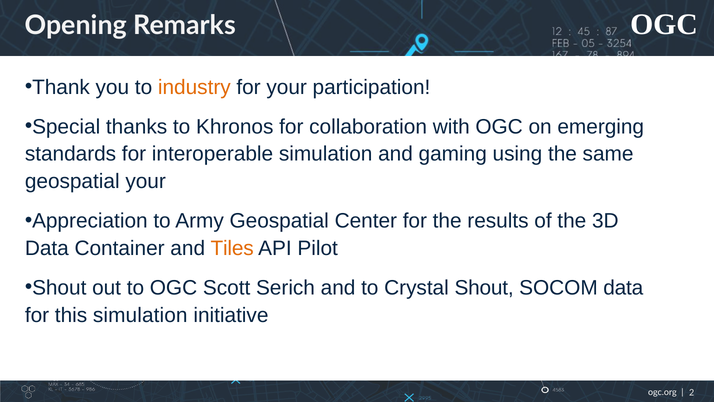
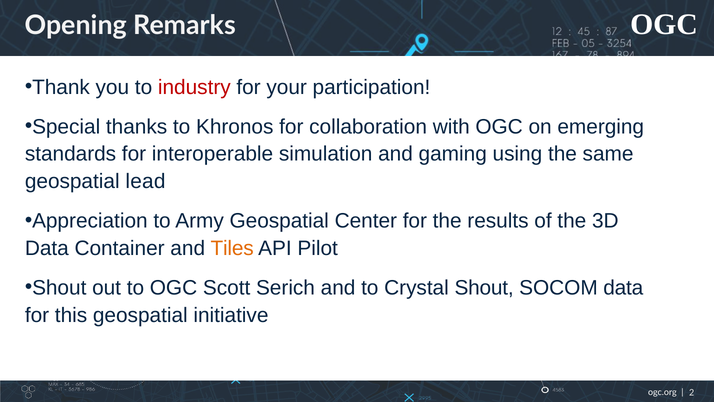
industry colour: orange -> red (194, 87)
geospatial your: your -> lead (145, 181)
this simulation: simulation -> geospatial (140, 315)
